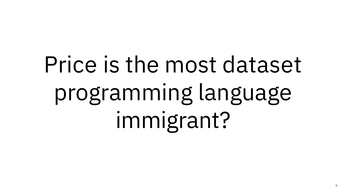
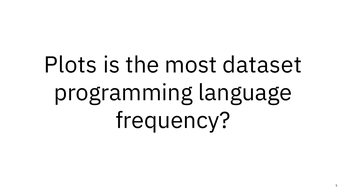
Price: Price -> Plots (71, 65)
immigrant: immigrant -> frequency (173, 120)
